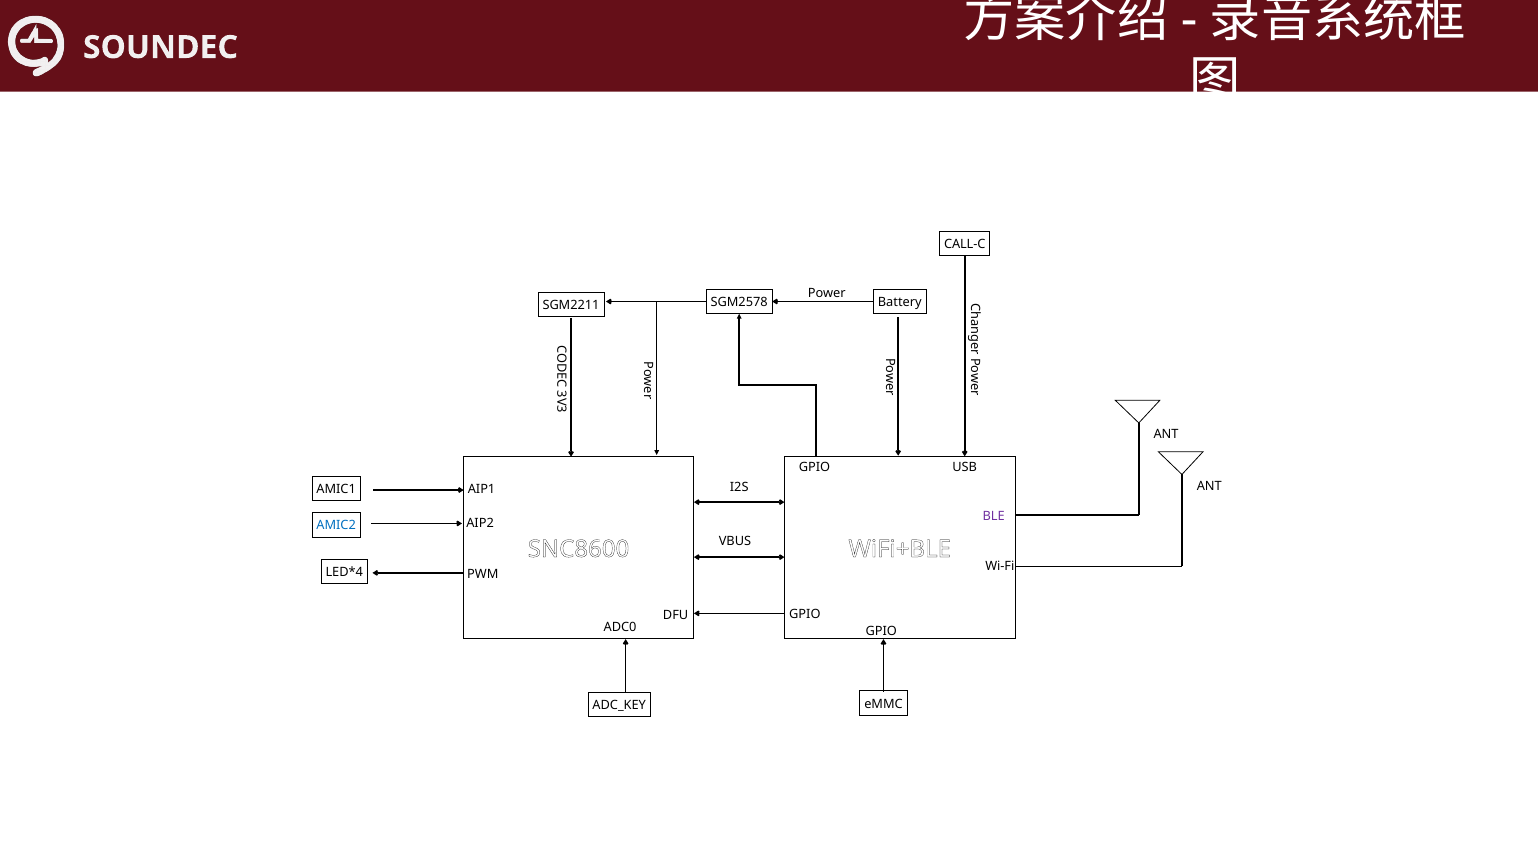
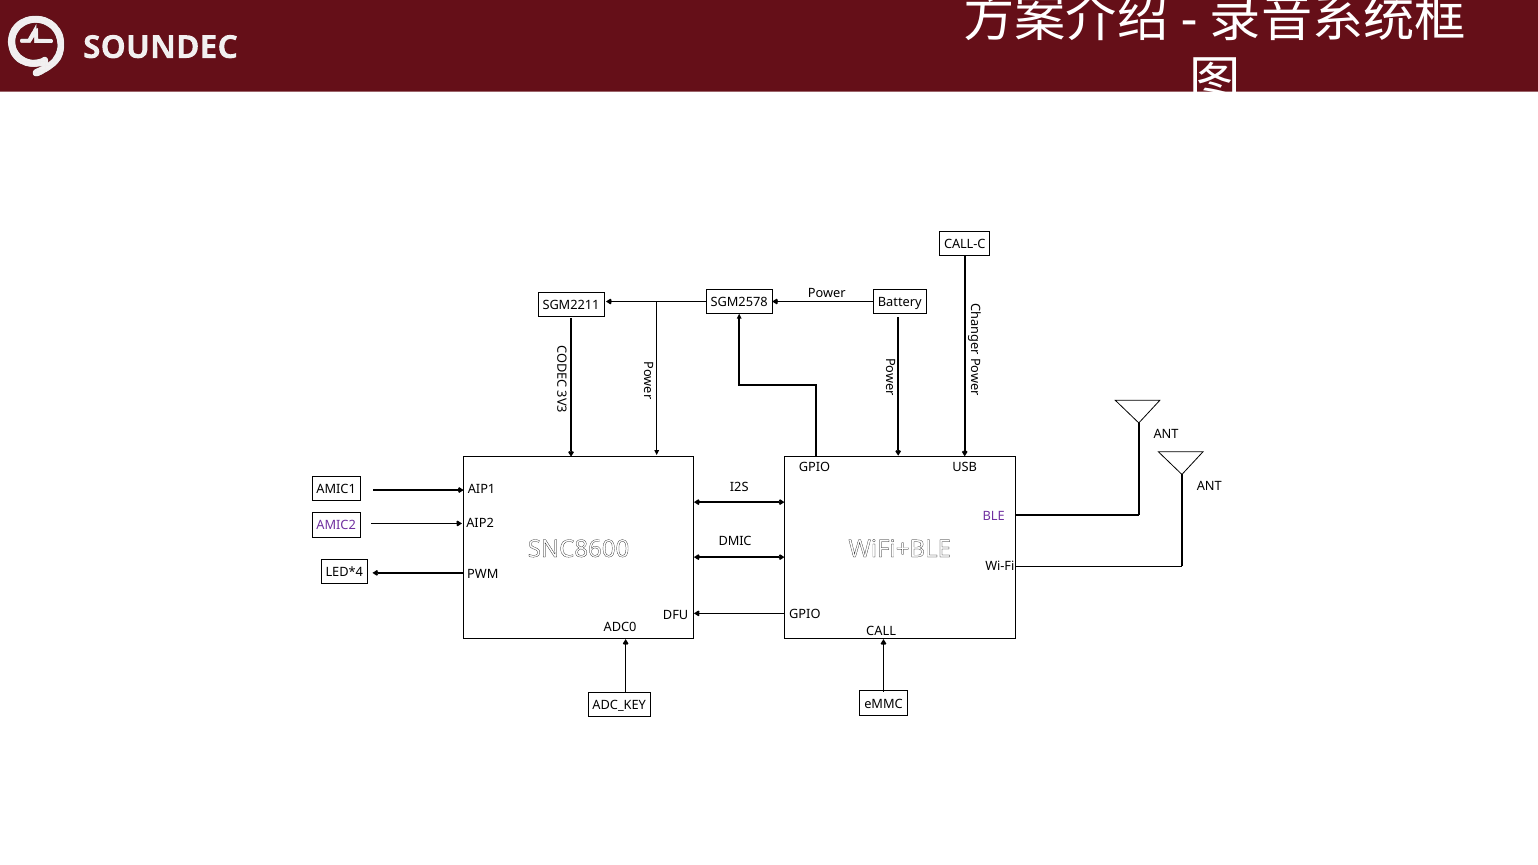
AMIC2 colour: blue -> purple (336, 526)
VBUS: VBUS -> DMIC (735, 541)
GPIO: GPIO -> CALL (881, 631)
